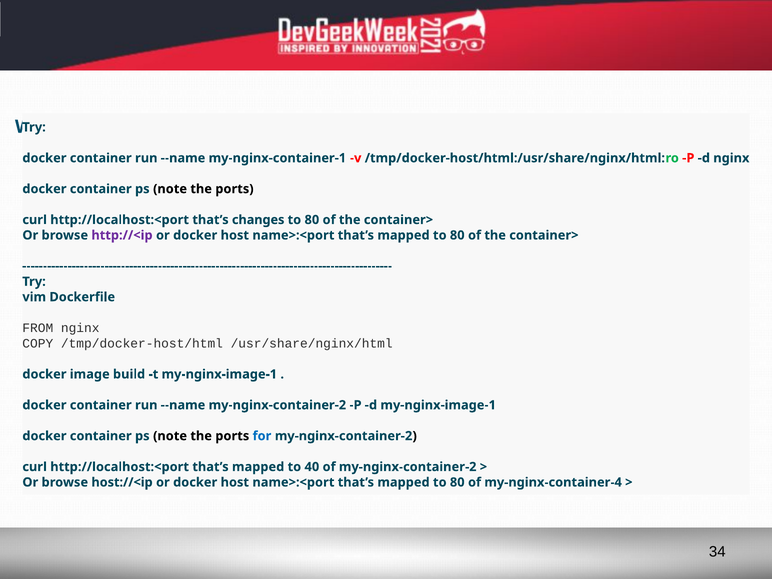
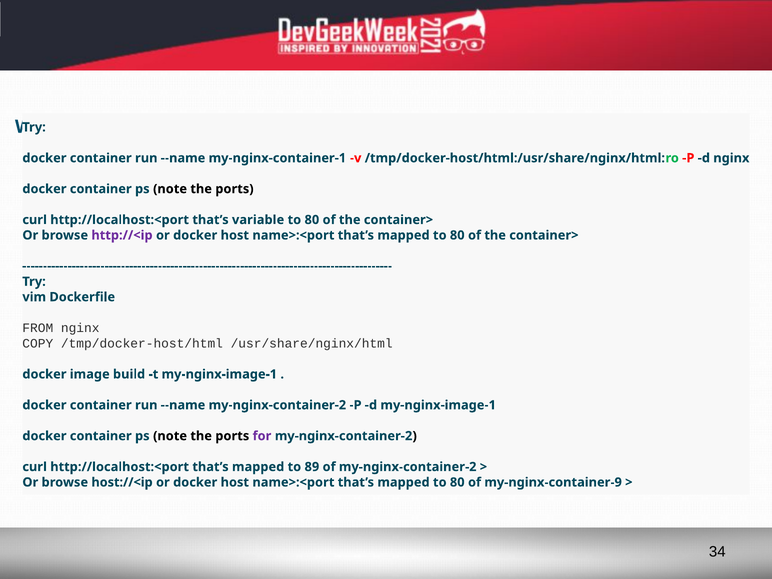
changes: changes -> variable (258, 220)
for colour: blue -> purple (262, 436)
40: 40 -> 89 (312, 467)
my-nginx-container-4: my-nginx-container-4 -> my-nginx-container-9 (553, 482)
